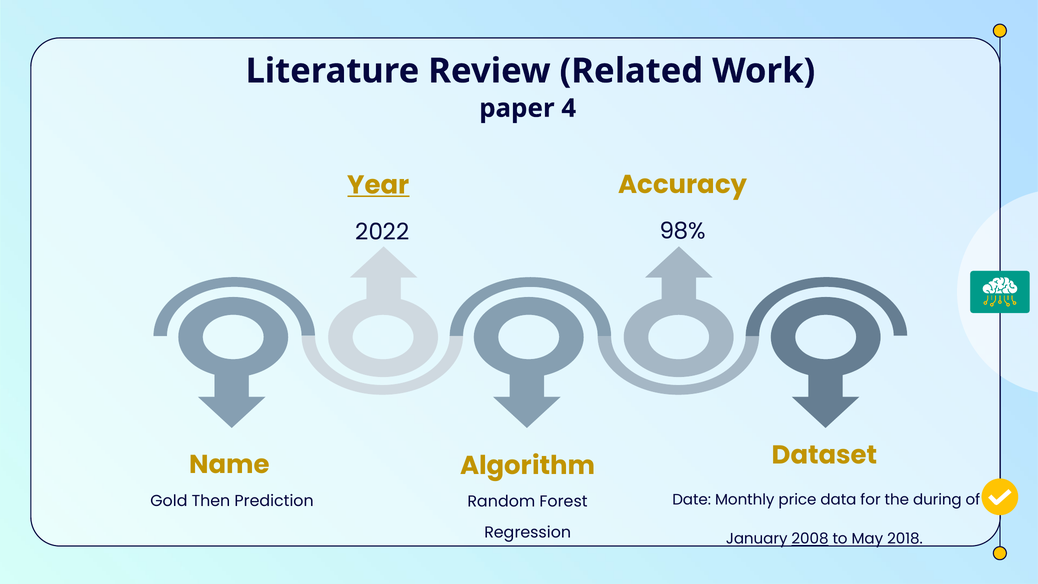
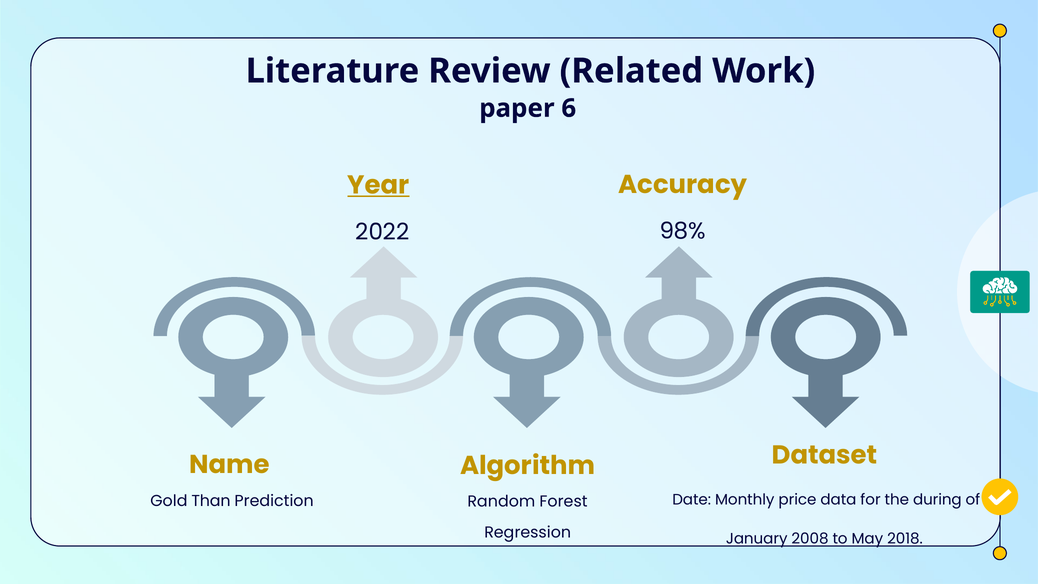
4: 4 -> 6 (569, 108)
Then: Then -> Than (211, 501)
2008 underline: present -> none (810, 539)
